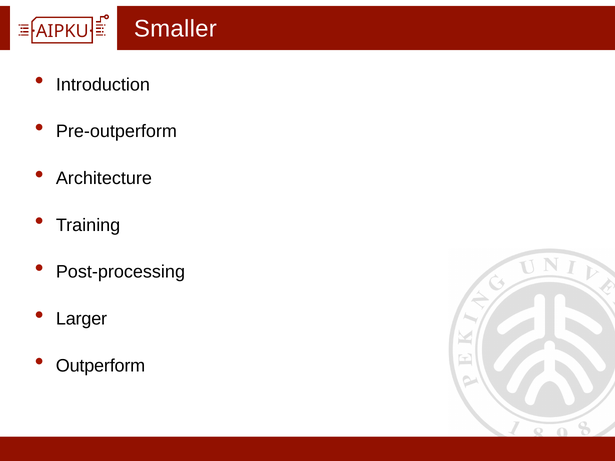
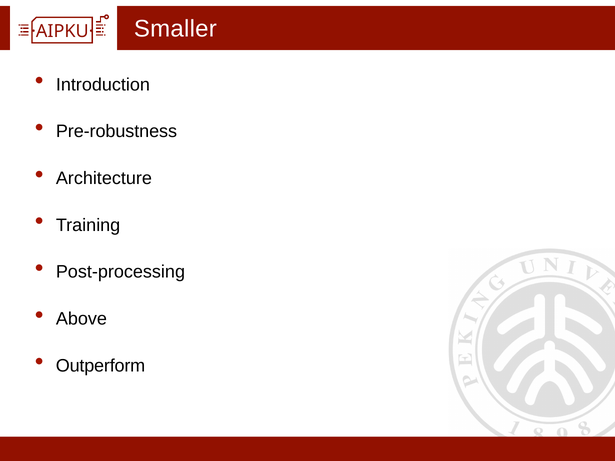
Pre-outperform: Pre-outperform -> Pre-robustness (116, 132)
Larger: Larger -> Above (81, 319)
